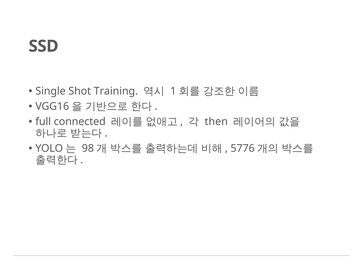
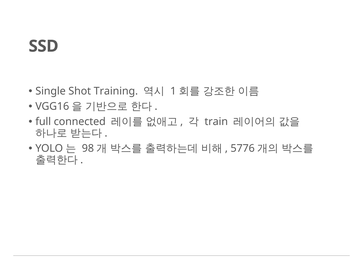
then: then -> train (216, 121)
